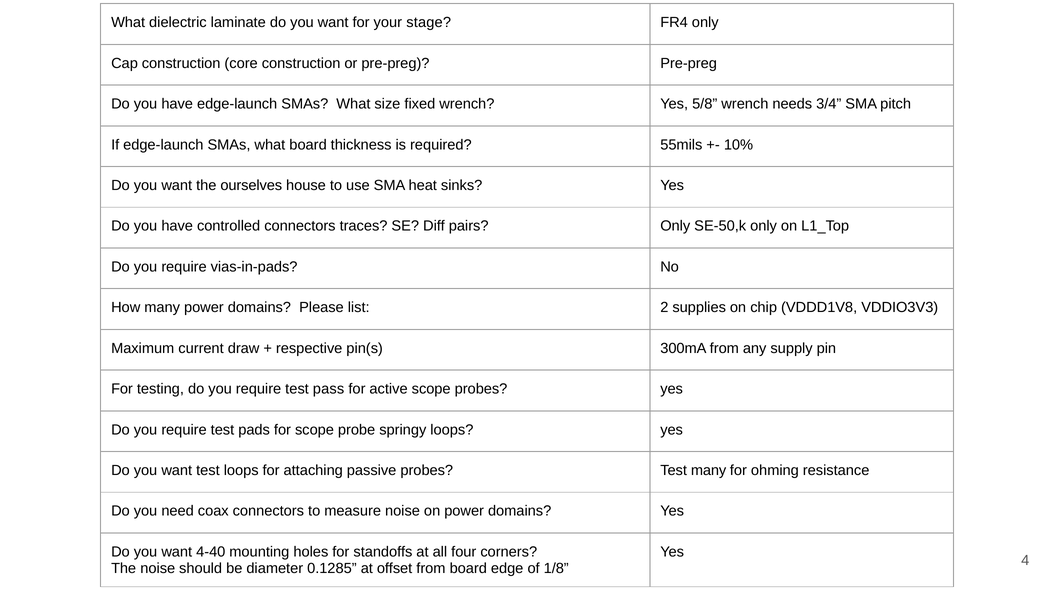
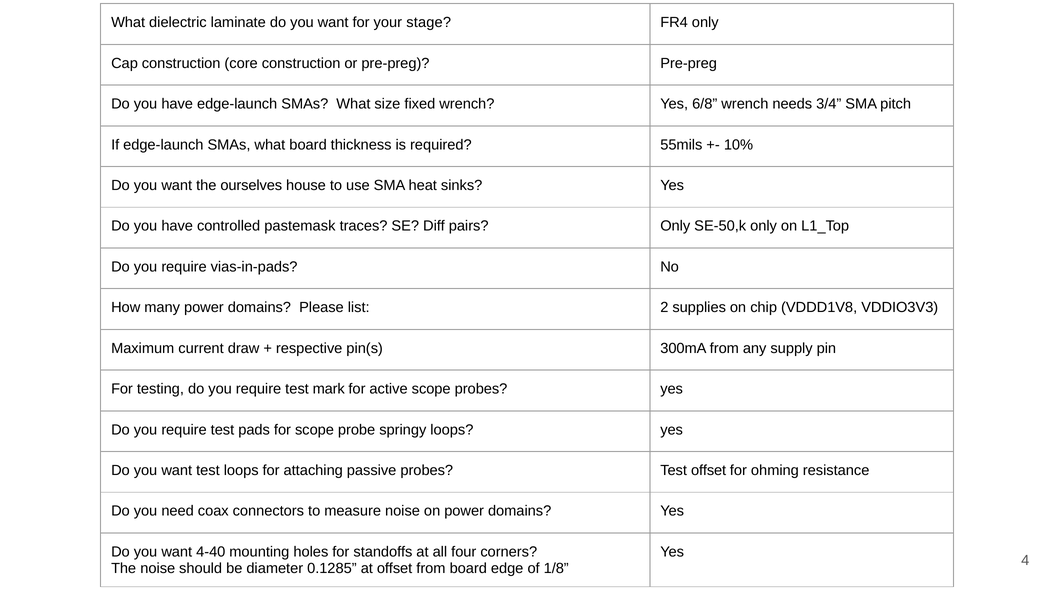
5/8: 5/8 -> 6/8 (705, 104)
controlled connectors: connectors -> pastemask (300, 226)
pass: pass -> mark (329, 389)
Test many: many -> offset (709, 470)
